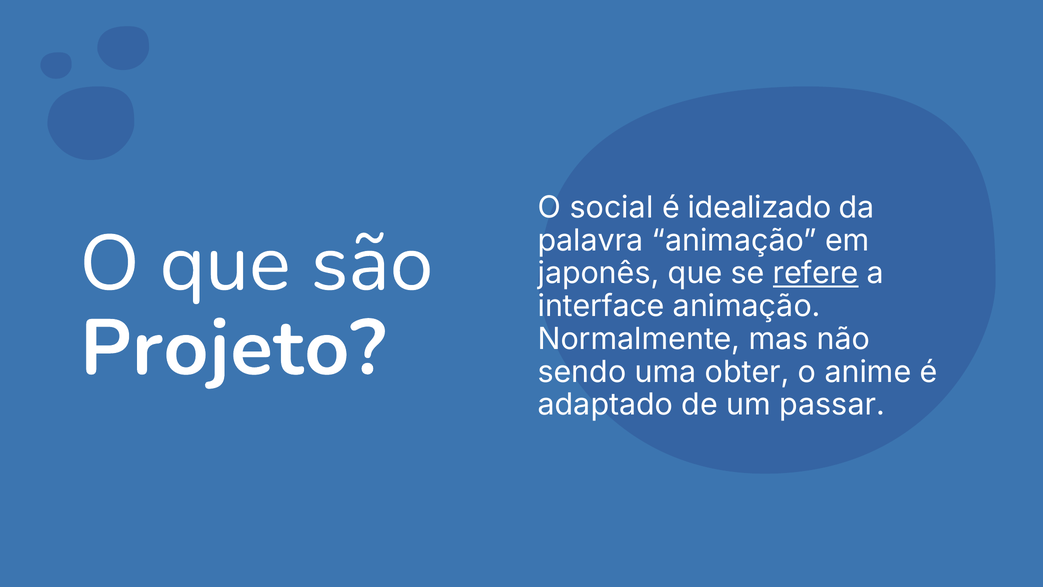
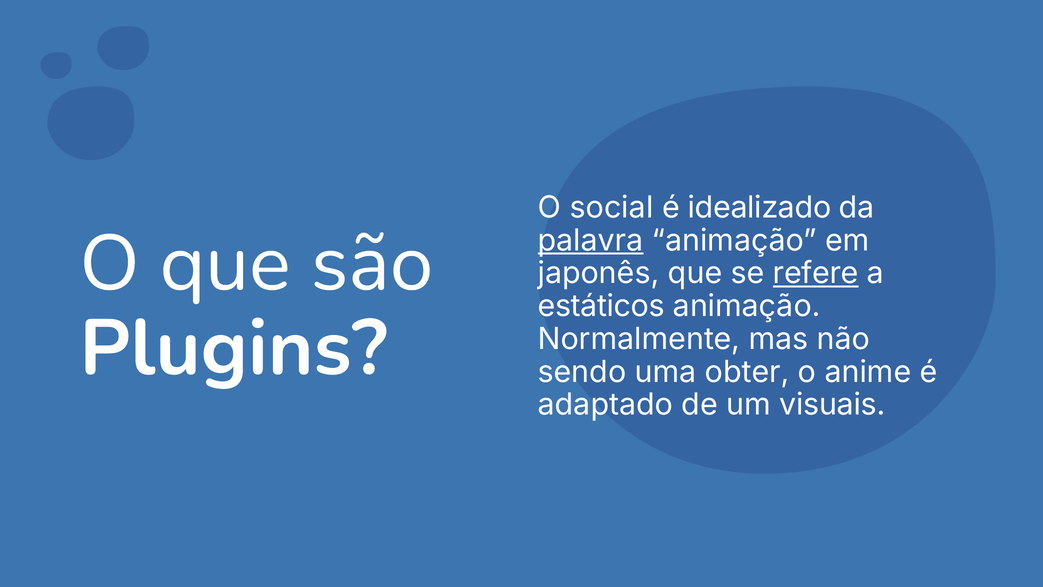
palavra underline: none -> present (591, 240)
interface: interface -> estáticos (601, 306)
Projeto: Projeto -> Plugins (234, 348)
passar: passar -> visuais (832, 405)
